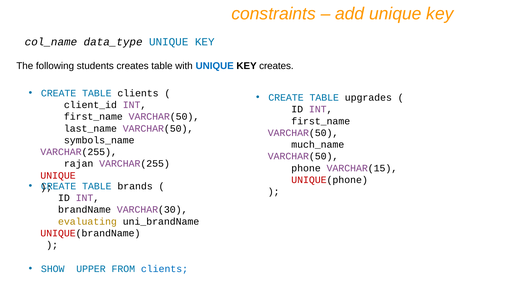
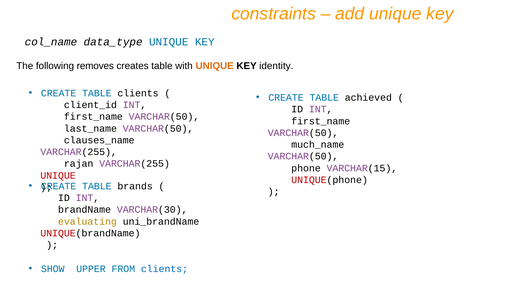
students: students -> removes (95, 66)
UNIQUE colour: blue -> orange (215, 66)
KEY creates: creates -> identity (276, 66)
upgrades: upgrades -> achieved (368, 98)
symbols_name: symbols_name -> clauses_name (99, 140)
